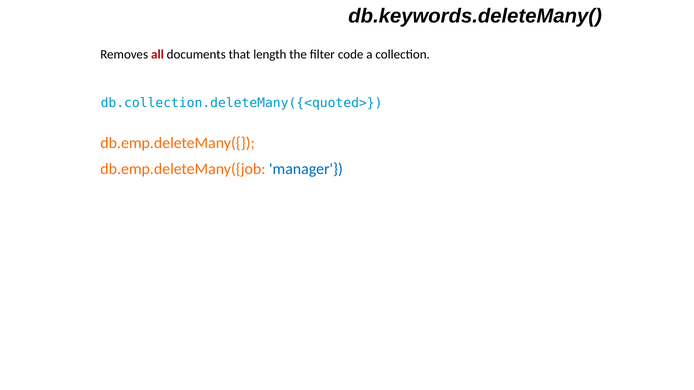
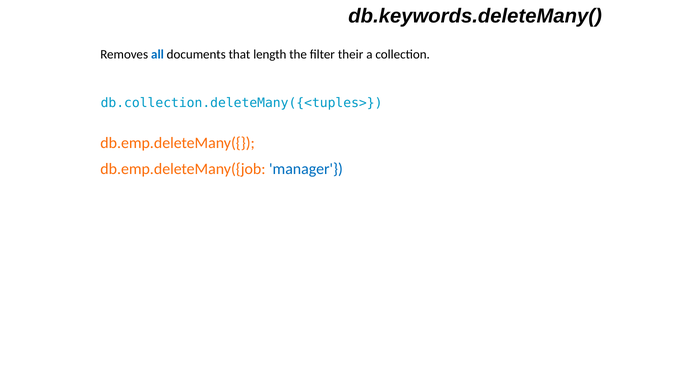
all colour: red -> blue (157, 55)
code: code -> their (351, 55)
db.collection.deleteMany({<quoted>: db.collection.deleteMany({<quoted> -> db.collection.deleteMany({<tuples> (242, 103)
